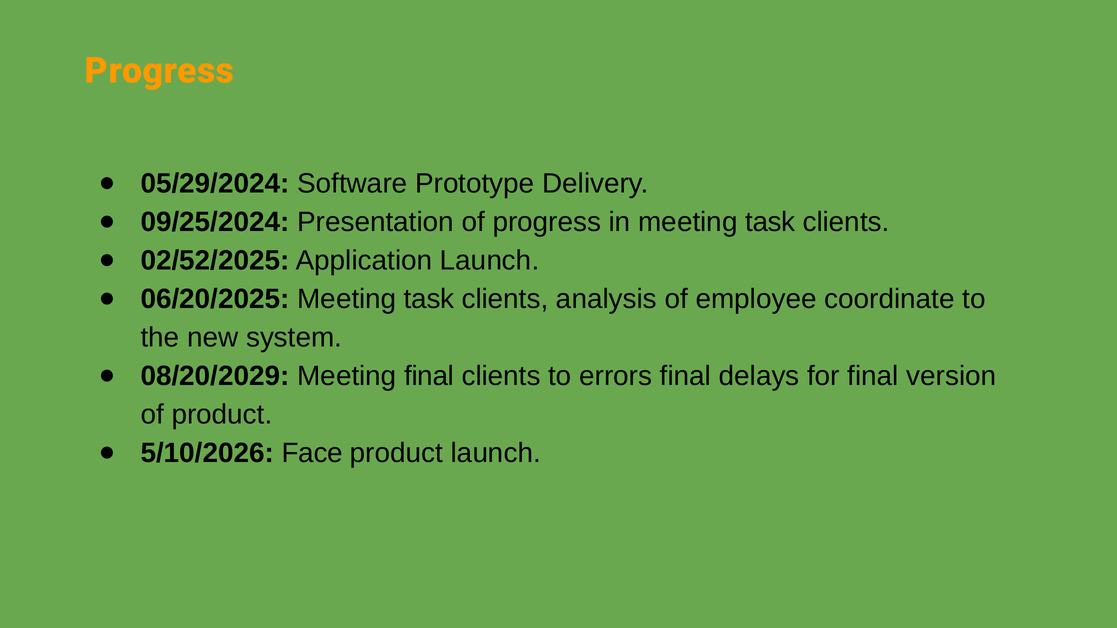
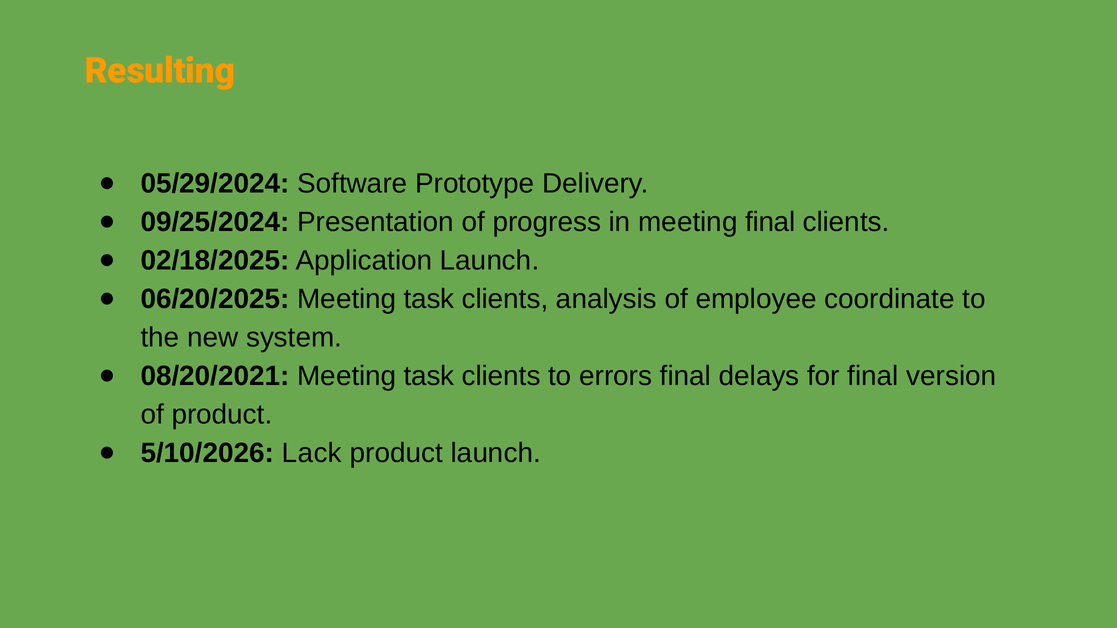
Progress: Progress -> Resulting (160, 71)
in meeting task: task -> final (770, 222)
02/52/2025: 02/52/2025 -> 02/18/2025 (215, 261)
08/20/2029: 08/20/2029 -> 08/20/2021 (215, 376)
final: final -> task (429, 376)
Face: Face -> Lack (312, 453)
